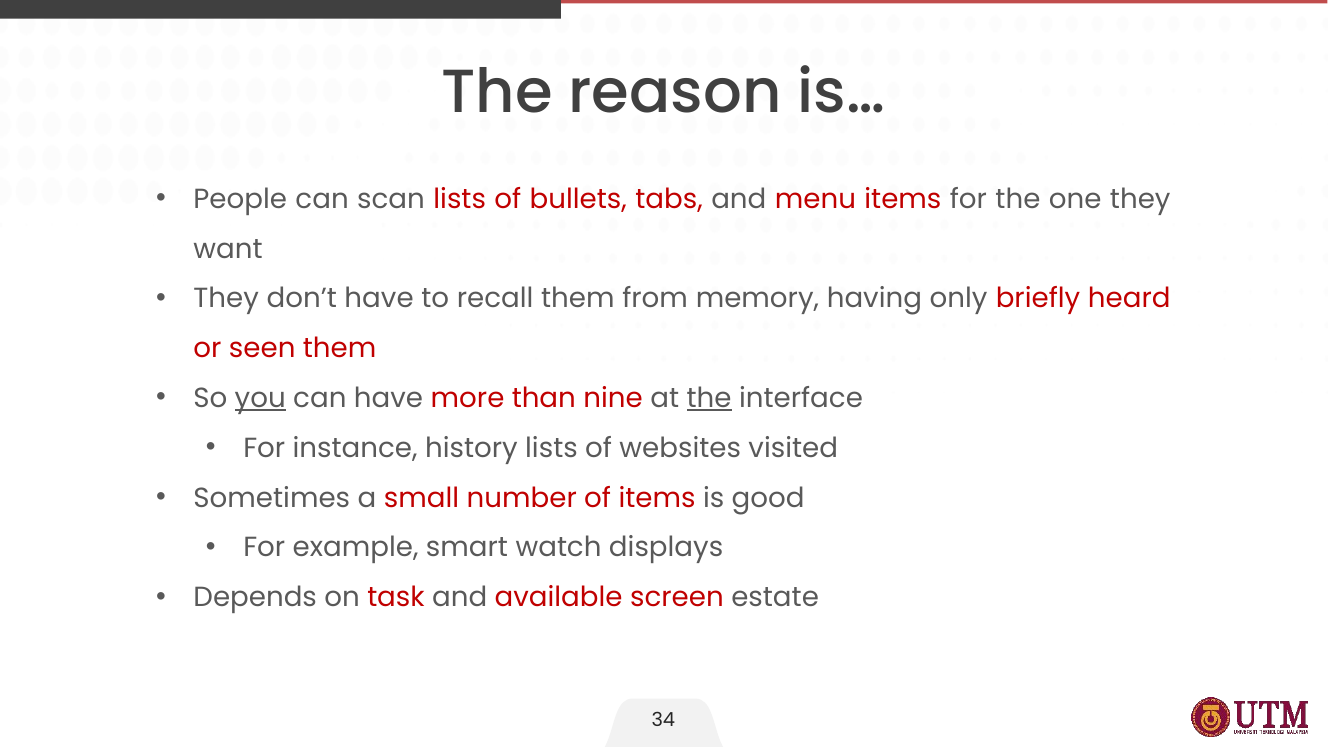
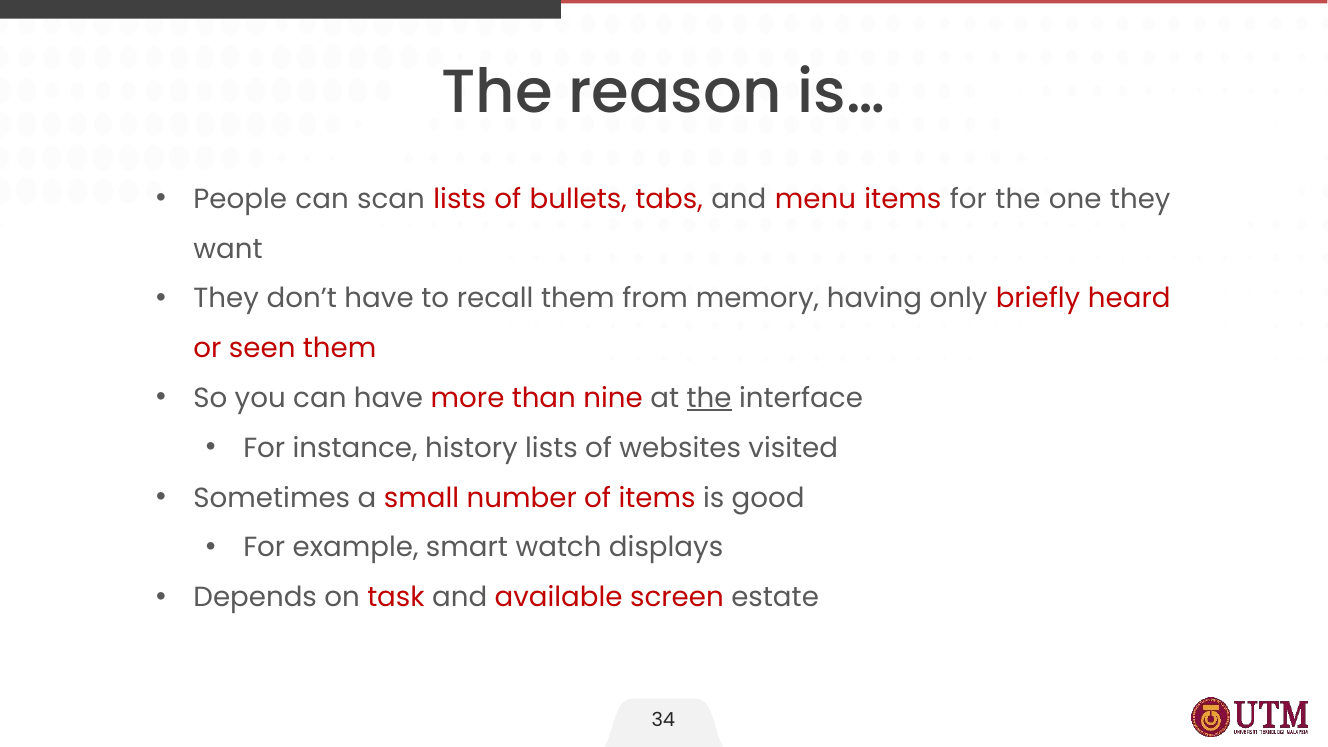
you underline: present -> none (260, 398)
